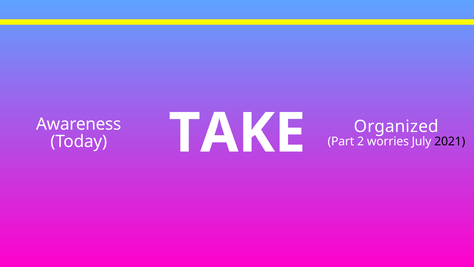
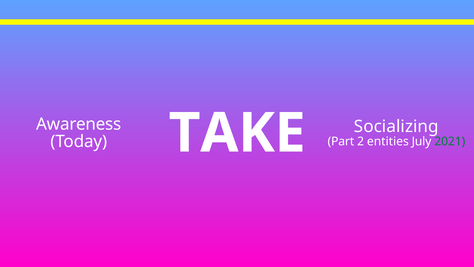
Organized: Organized -> Socializing (396, 126)
worries: worries -> entities (388, 141)
2021 colour: black -> green (450, 141)
